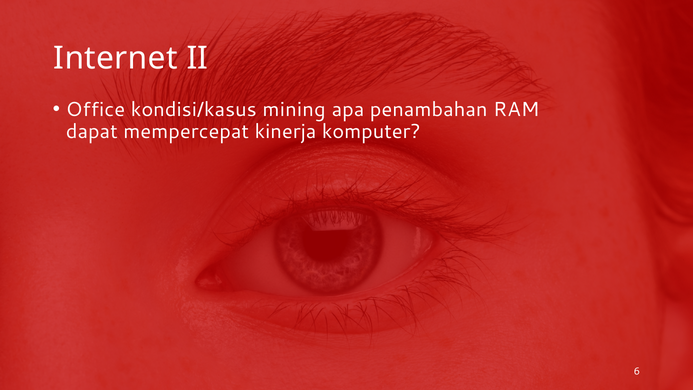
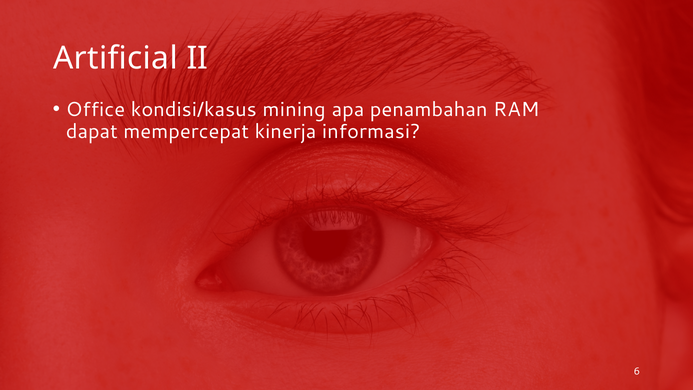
Internet: Internet -> Artificial (116, 58)
komputer: komputer -> informasi (371, 131)
